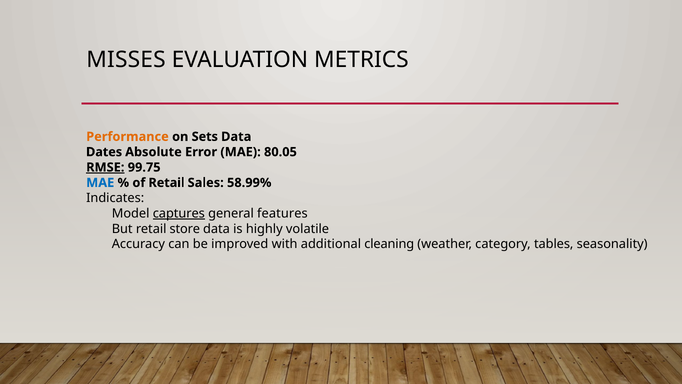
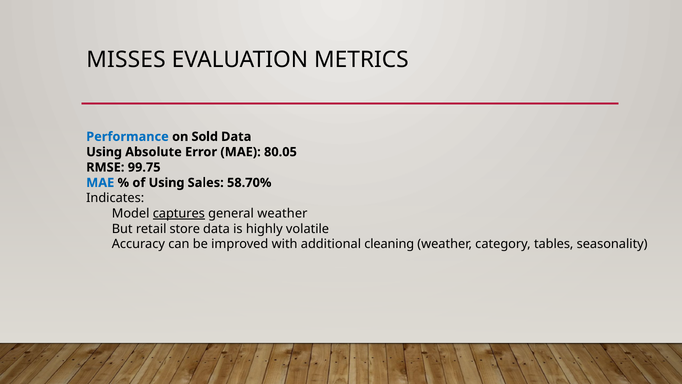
Performance colour: orange -> blue (127, 137)
Sets: Sets -> Sold (205, 137)
Dates: Dates -> Using (104, 152)
RMSE underline: present -> none (105, 167)
of Retail: Retail -> Using (167, 183)
58.99%: 58.99% -> 58.70% (249, 183)
general features: features -> weather (282, 213)
